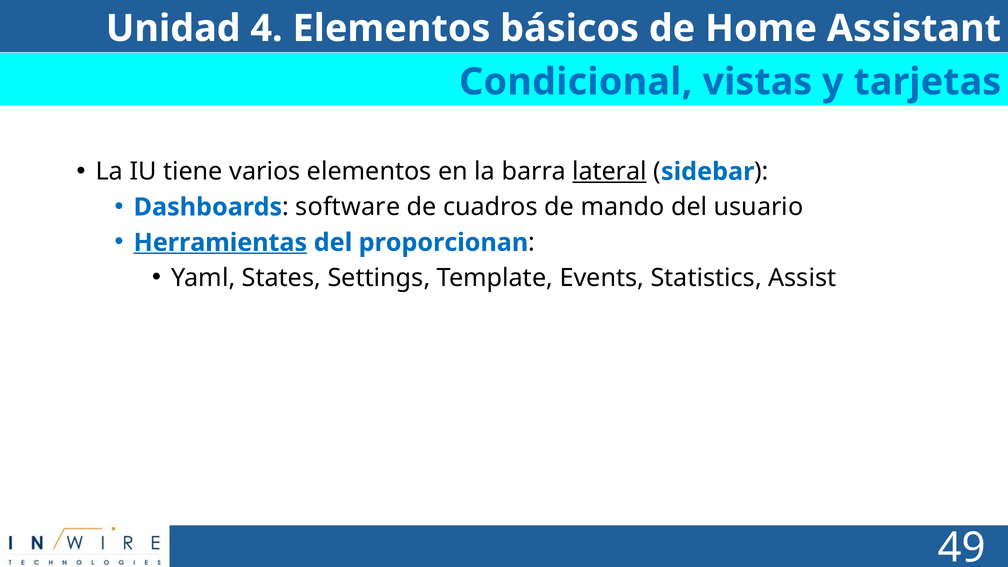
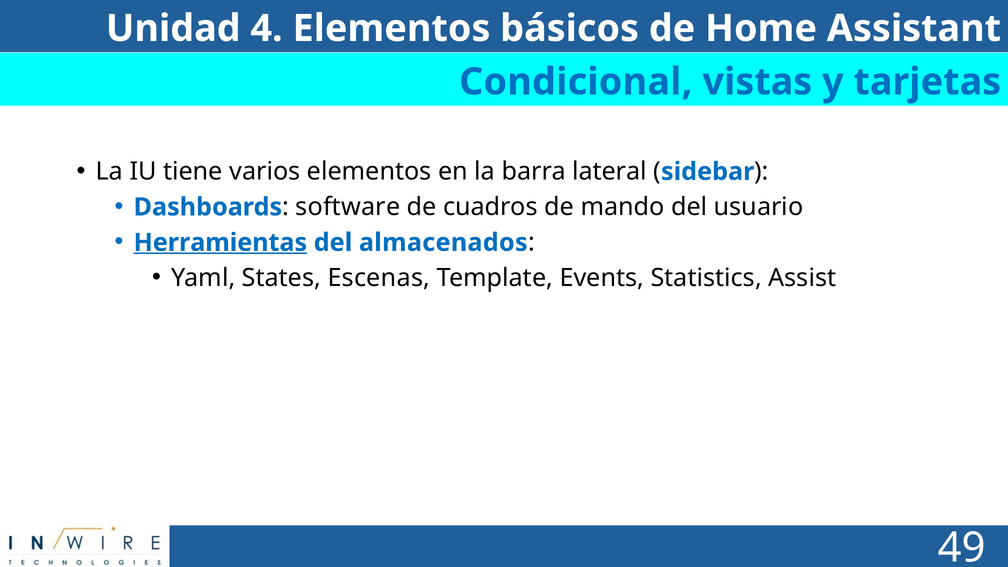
lateral underline: present -> none (610, 172)
proporcionan: proporcionan -> almacenados (443, 243)
Settings: Settings -> Escenas (379, 278)
